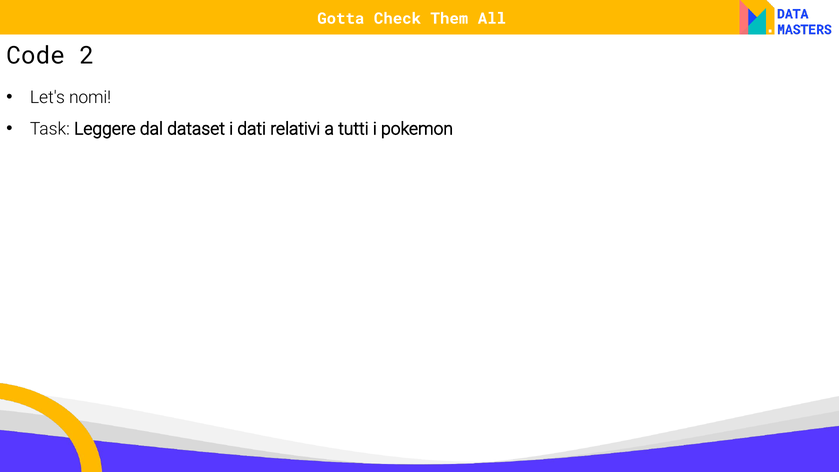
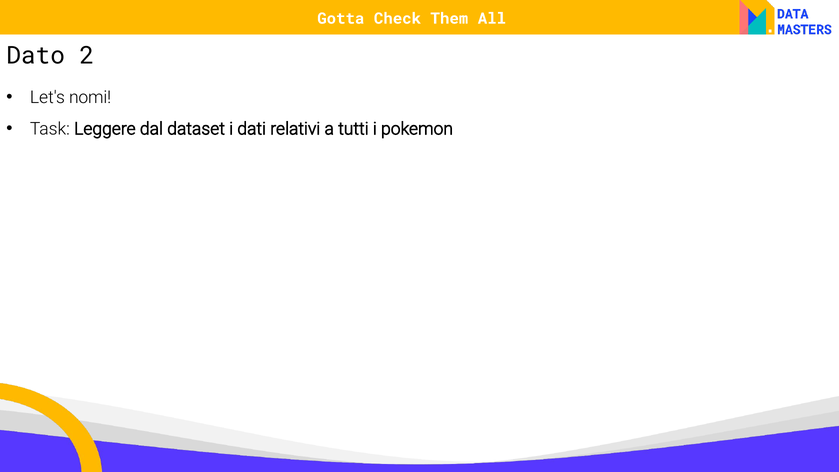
Code: Code -> Dato (36, 55)
